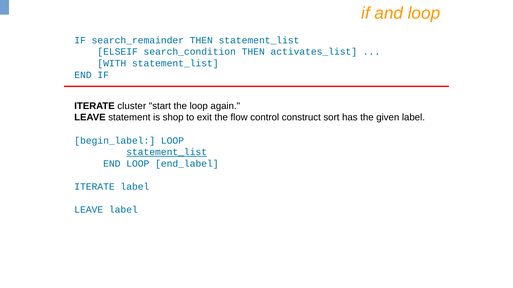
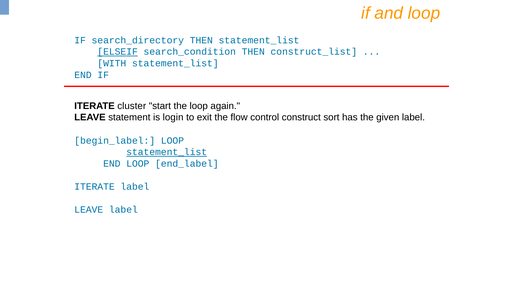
search_remainder: search_remainder -> search_directory (138, 40)
ELSEIF underline: none -> present (118, 52)
activates_list: activates_list -> construct_list (314, 52)
shop: shop -> login (173, 118)
